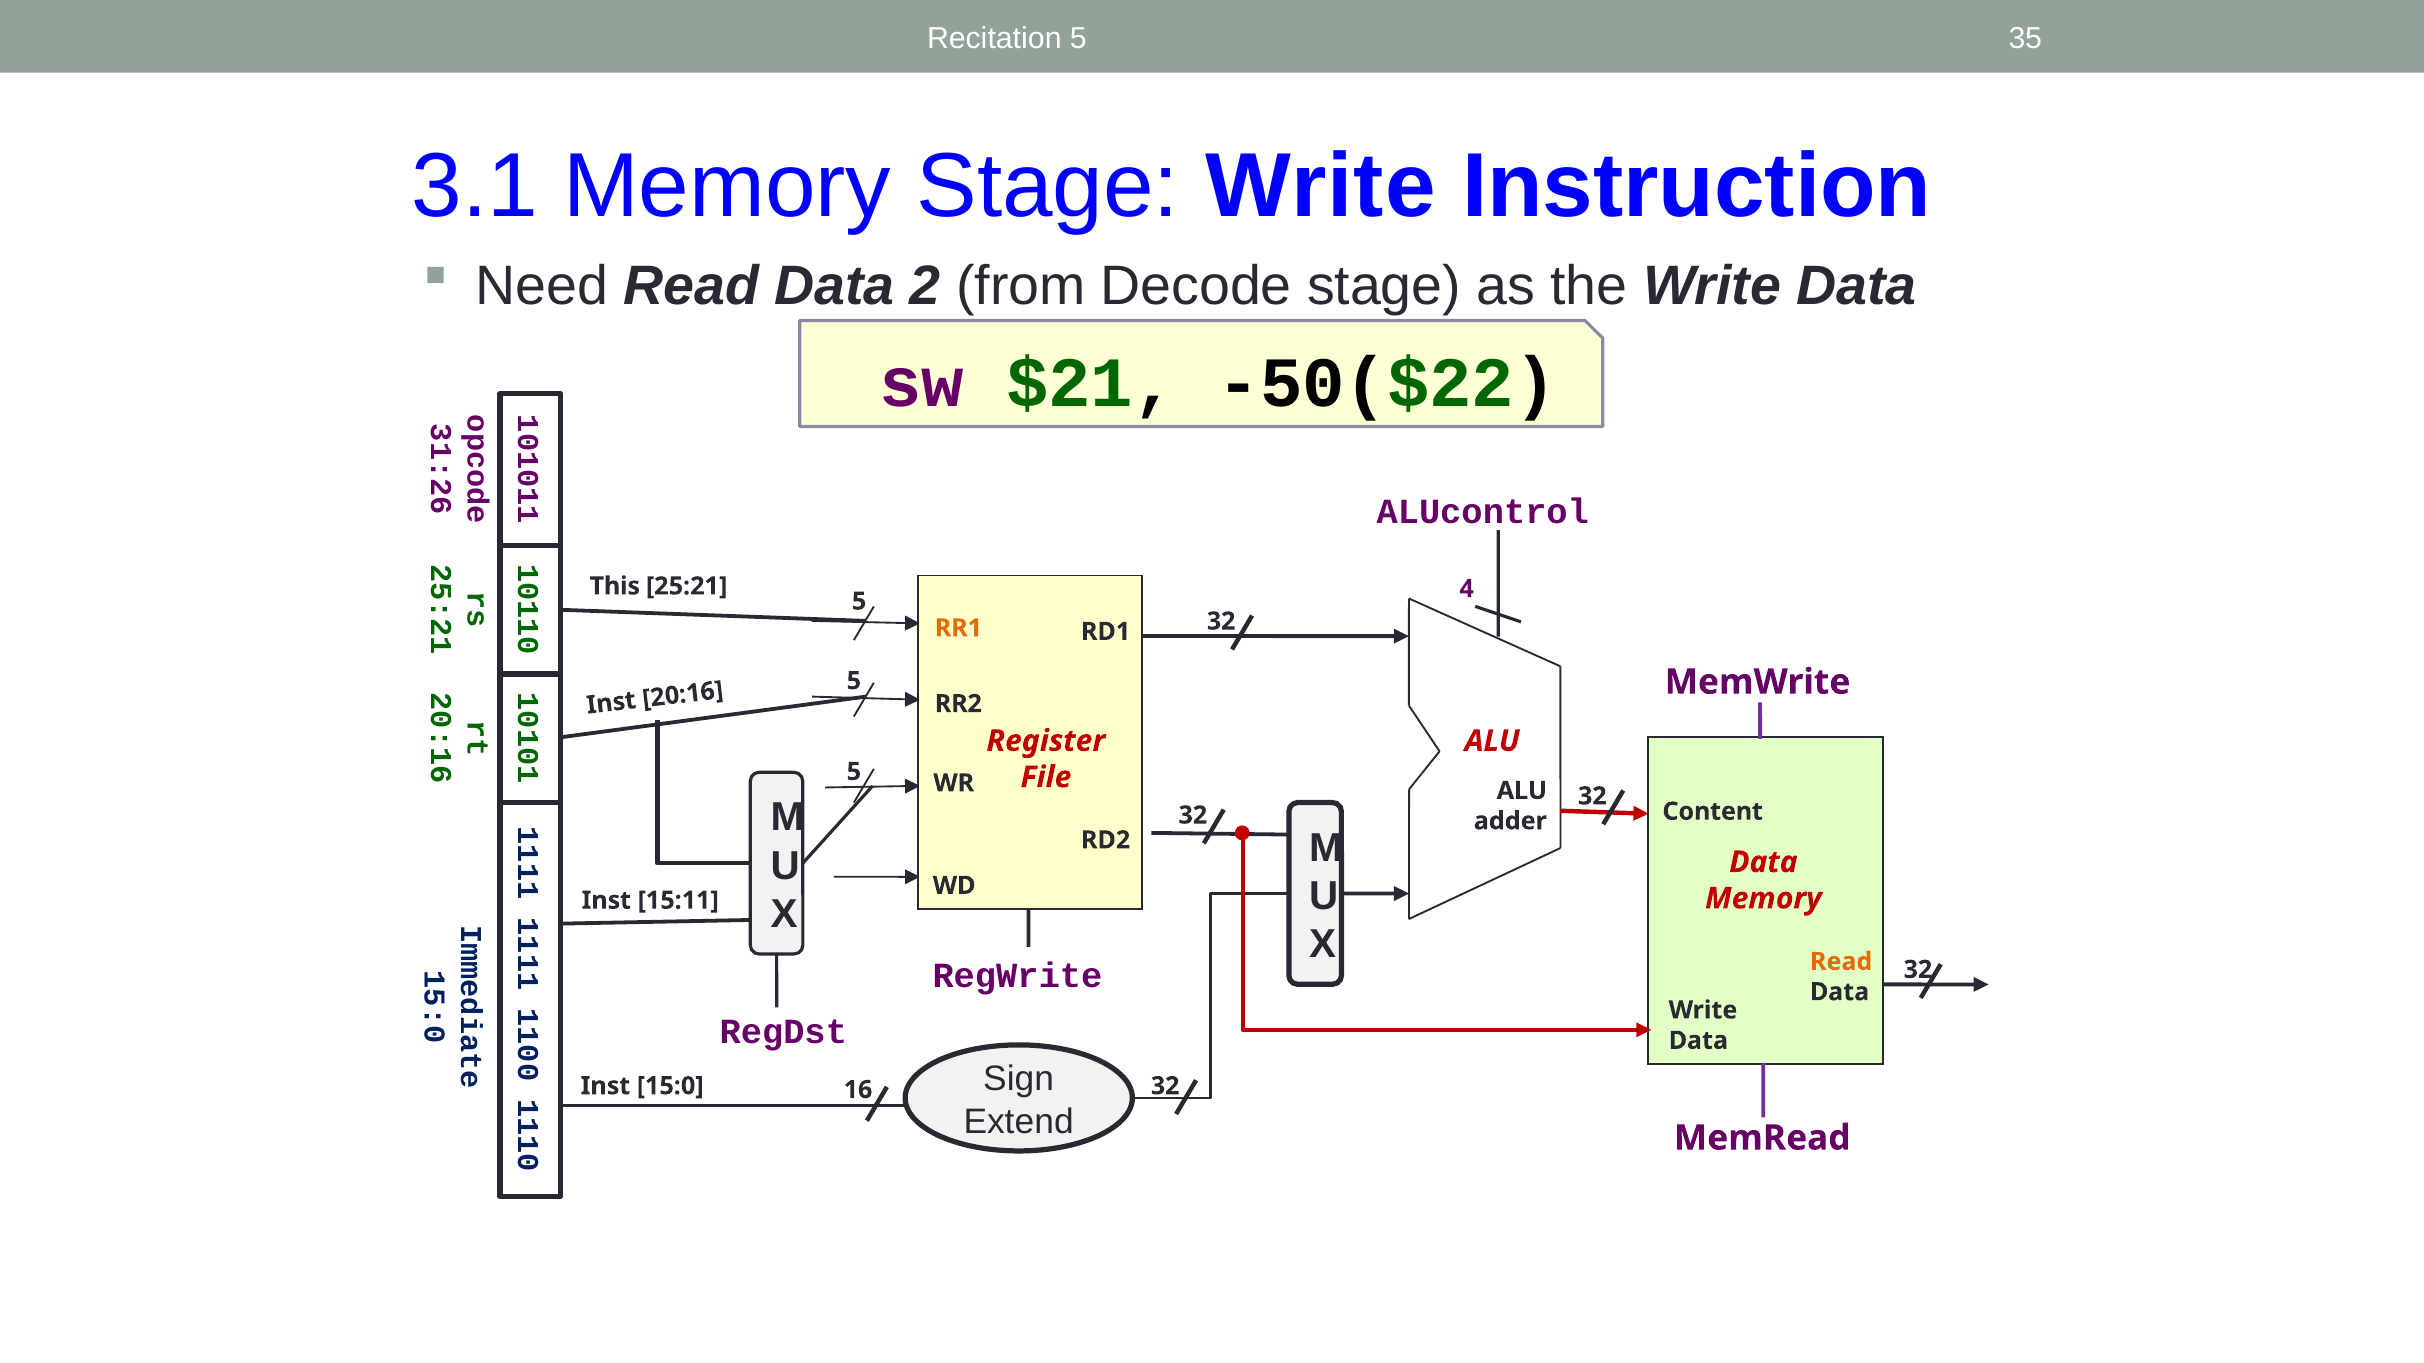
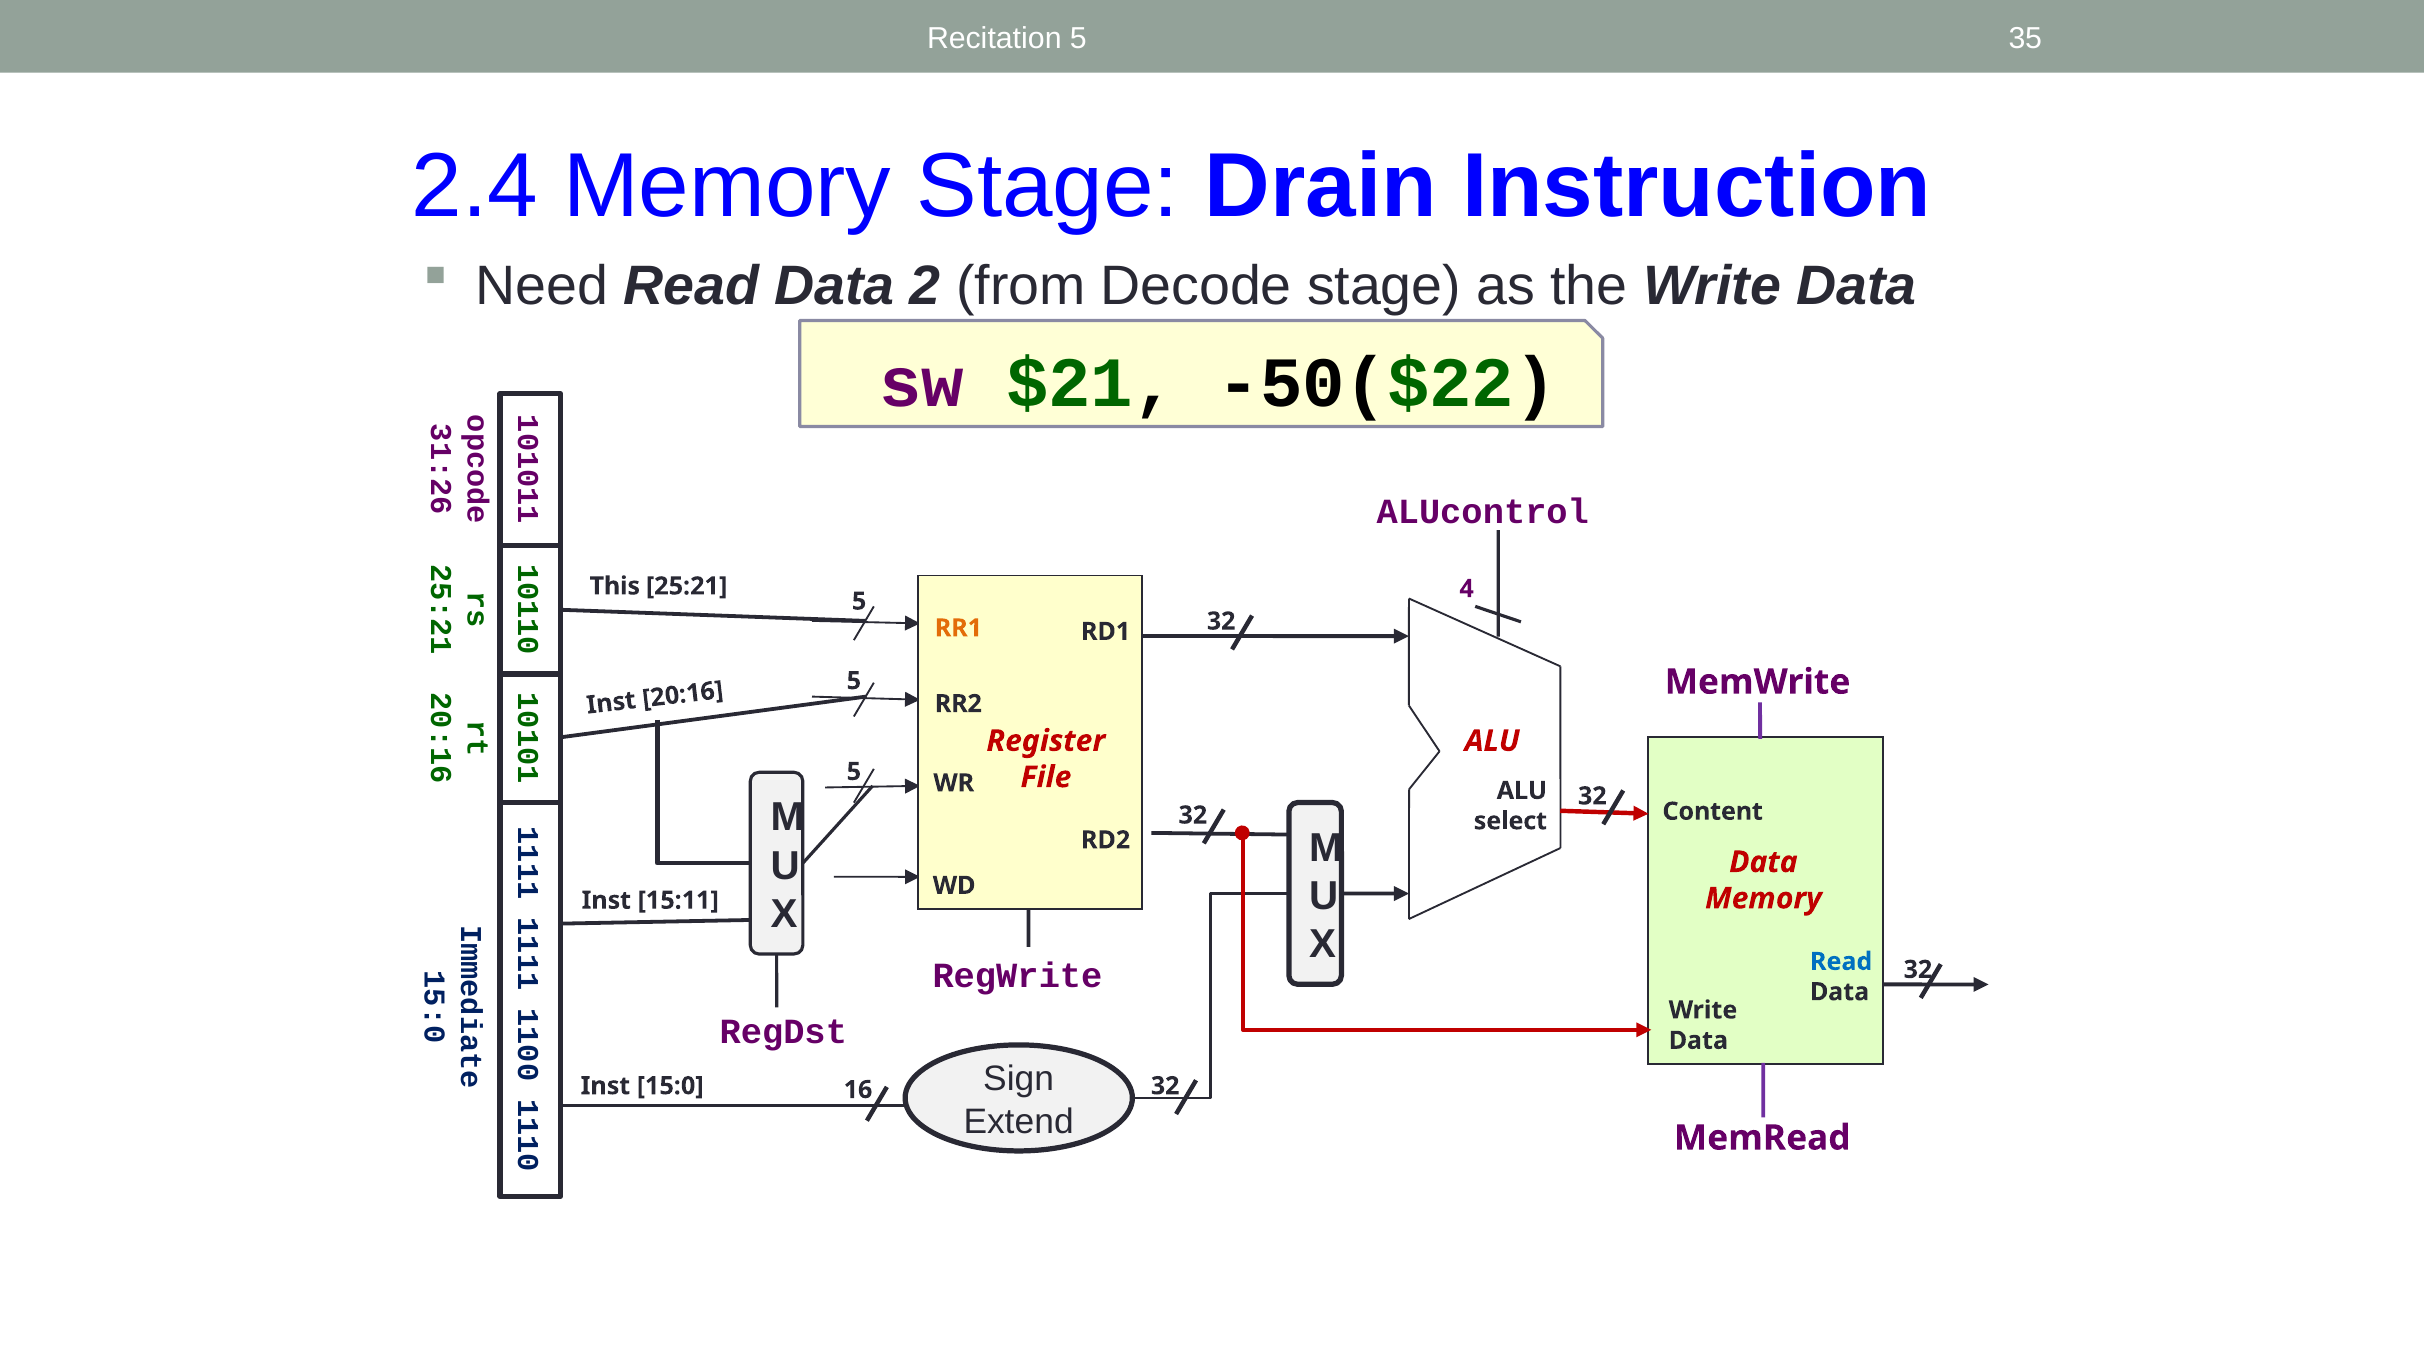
3.1: 3.1 -> 2.4 (475, 187)
Stage Write: Write -> Drain (1321, 187)
adder: adder -> select (1510, 821)
Read colour: orange -> blue (1841, 962)
